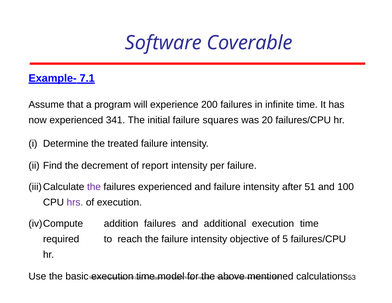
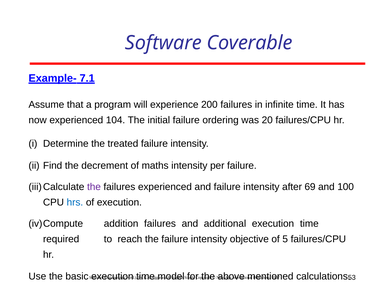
341: 341 -> 104 (116, 120)
squares: squares -> ordering (221, 120)
report: report -> maths (155, 166)
51: 51 -> 69 (310, 187)
hrs colour: purple -> blue (75, 202)
